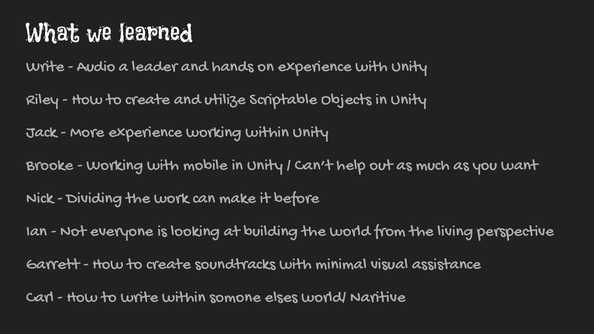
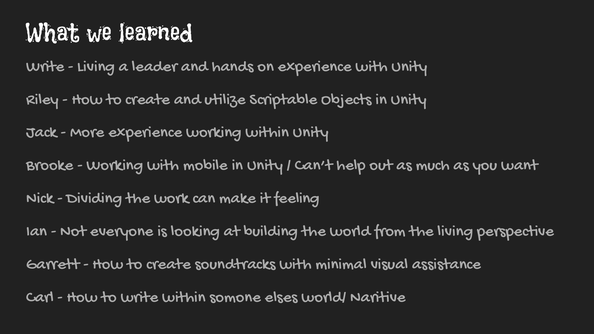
Audio: Audio -> Living (96, 65)
before: before -> feeling (297, 197)
